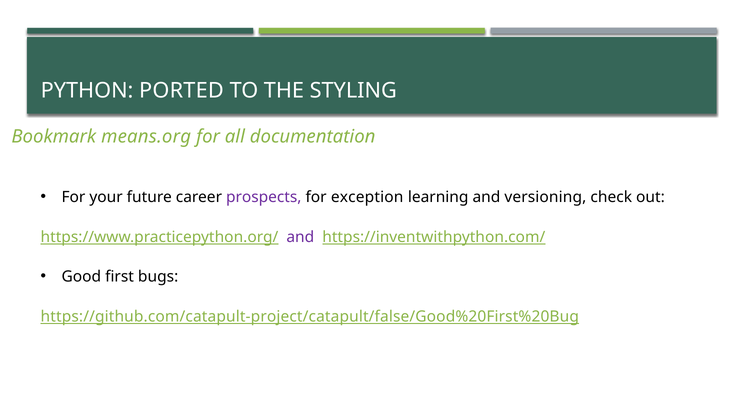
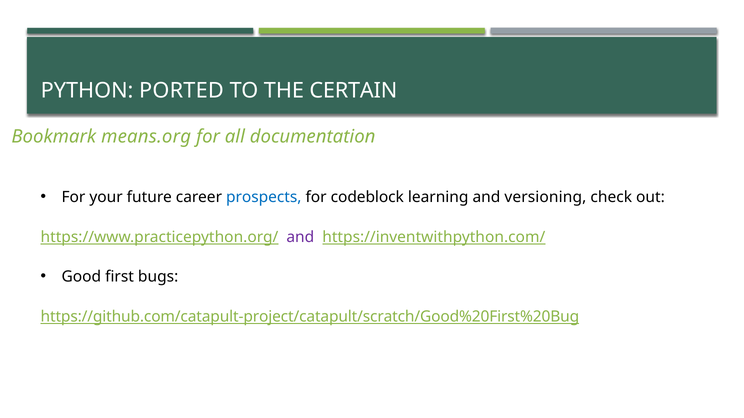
STYLING: STYLING -> CERTAIN (353, 91)
prospects colour: purple -> blue (264, 197)
exception: exception -> codeblock (367, 197)
https://github.com/catapult-project/catapult/false/Good%20First%20Bug: https://github.com/catapult-project/catapult/false/Good%20First%20Bug -> https://github.com/catapult-project/catapult/scratch/Good%20First%20Bug (310, 317)
